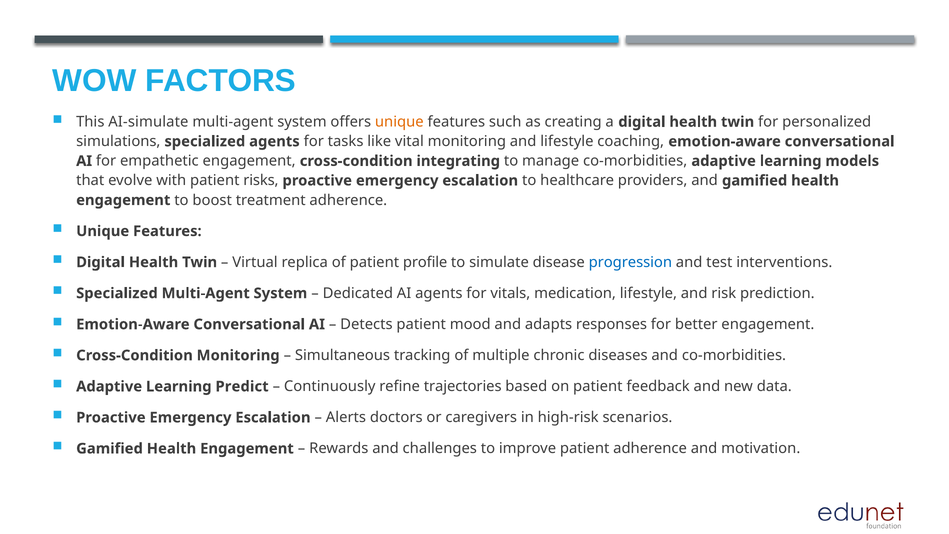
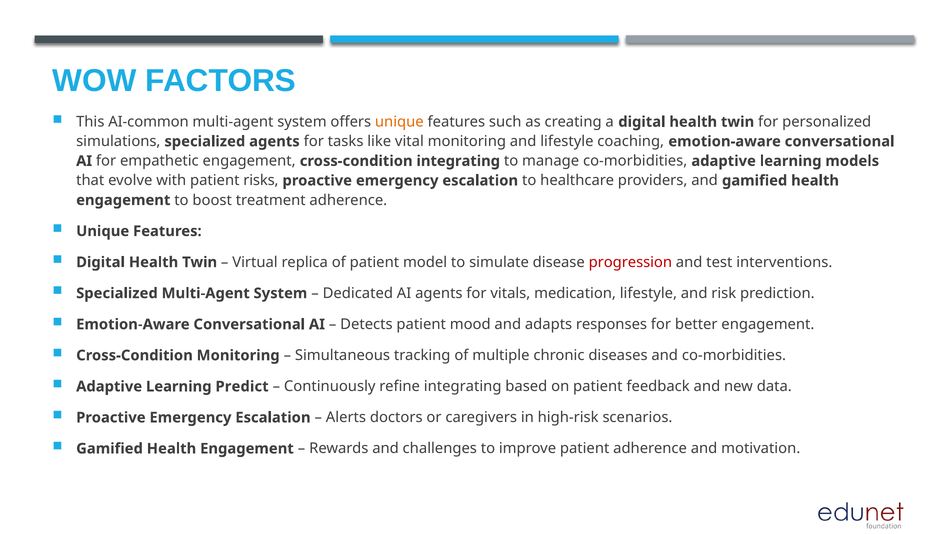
AI-simulate: AI-simulate -> AI-common (148, 122)
profile: profile -> model (425, 262)
progression colour: blue -> red (630, 262)
refine trajectories: trajectories -> integrating (463, 386)
